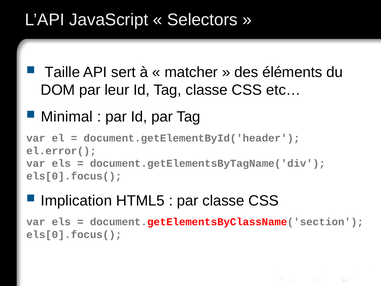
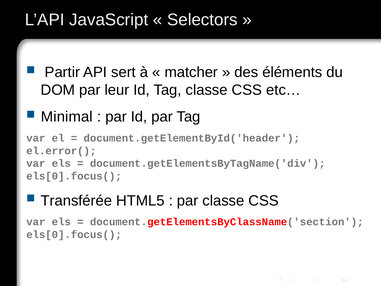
Taille: Taille -> Partir (62, 72)
Implication: Implication -> Transférée (76, 200)
